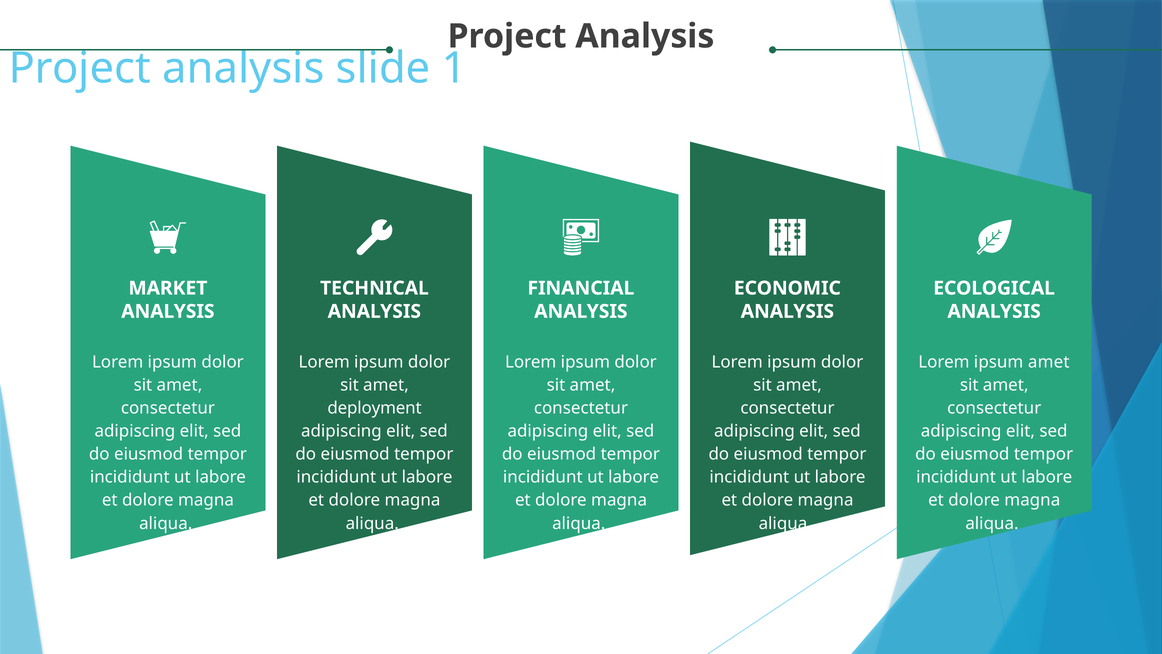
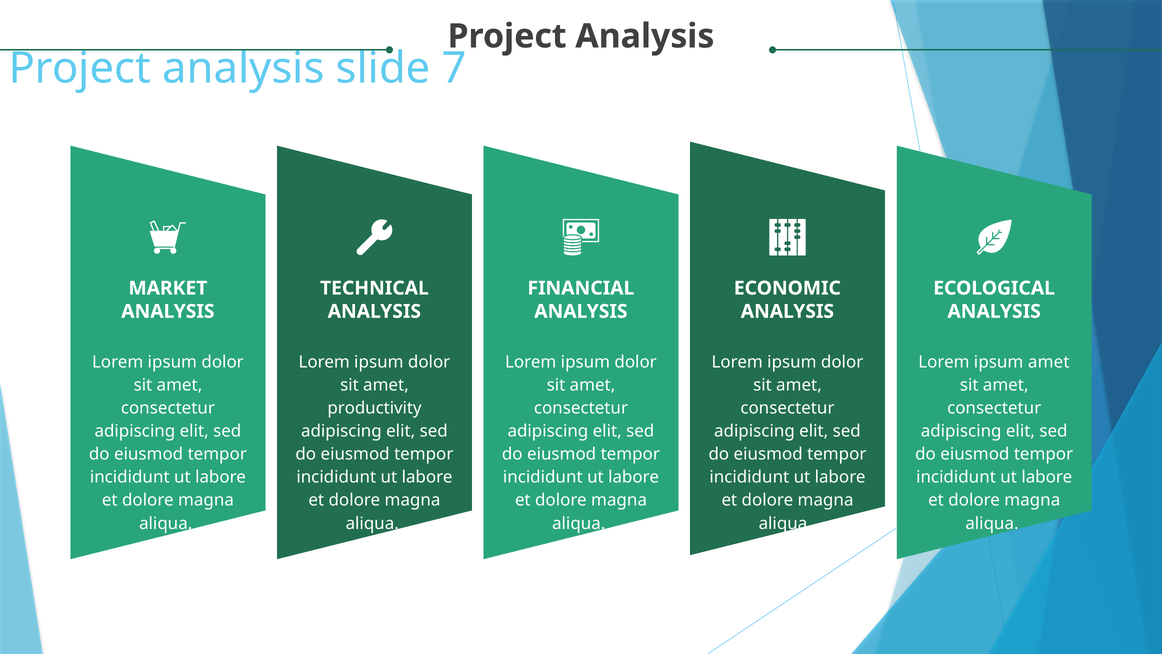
1: 1 -> 7 (454, 68)
deployment: deployment -> productivity (375, 408)
